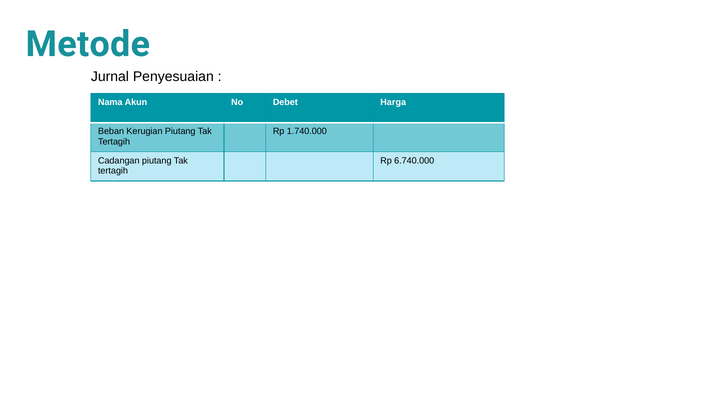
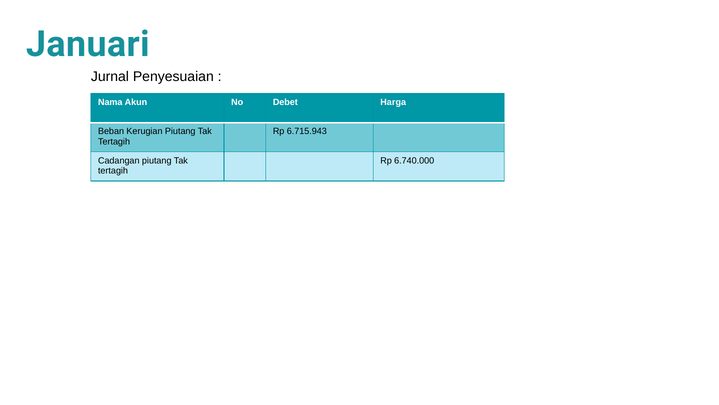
Metode: Metode -> Januari (88, 44)
1.740.000: 1.740.000 -> 6.715.943 (307, 131)
